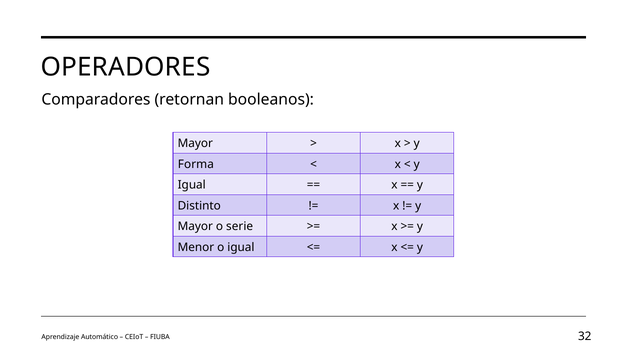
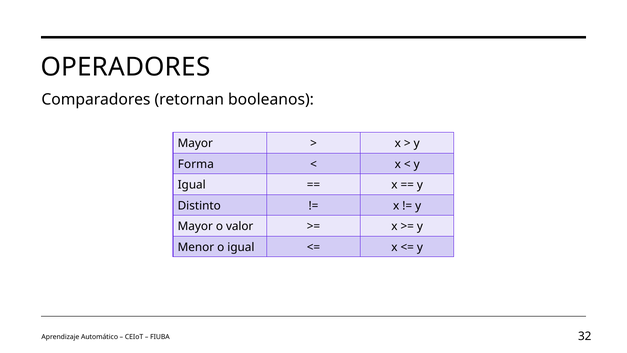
serie: serie -> valor (240, 226)
